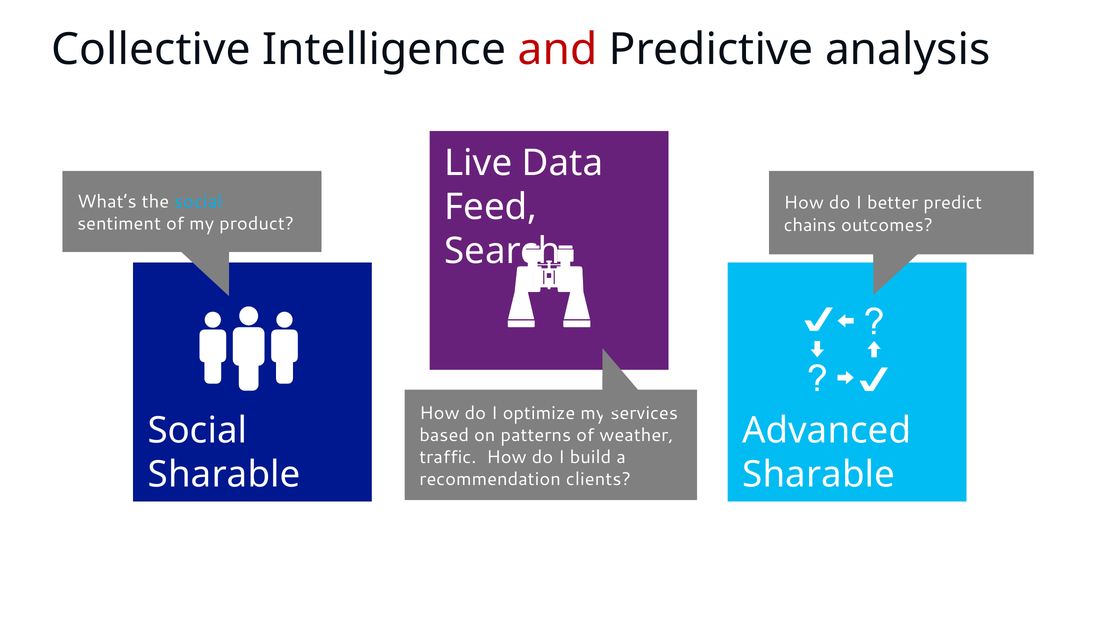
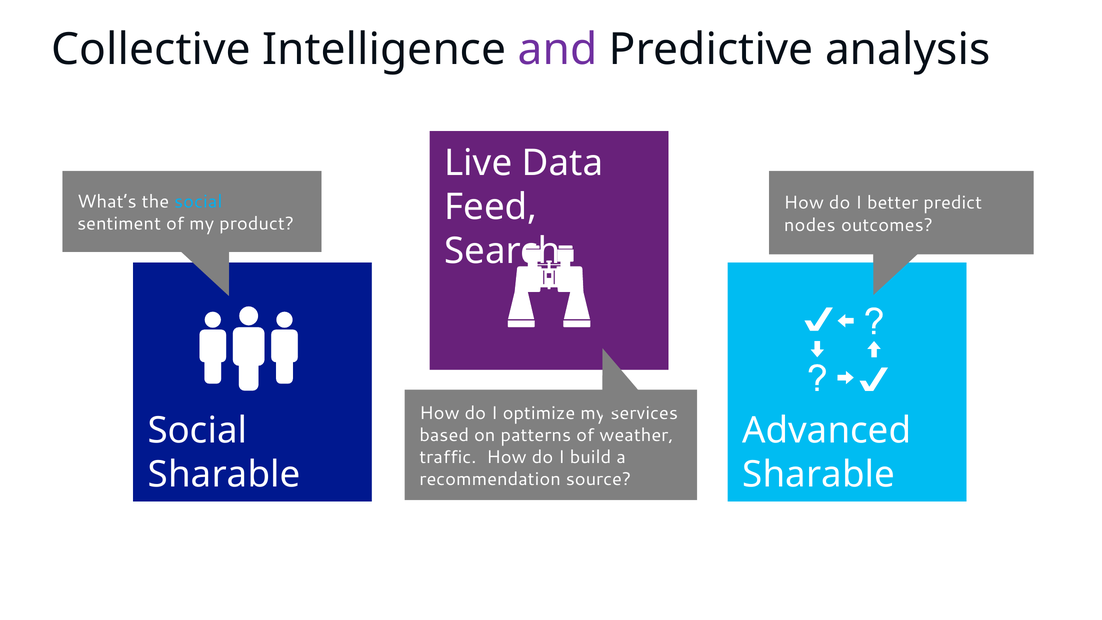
and colour: red -> purple (558, 50)
chains: chains -> nodes (810, 225)
clients: clients -> source (599, 479)
